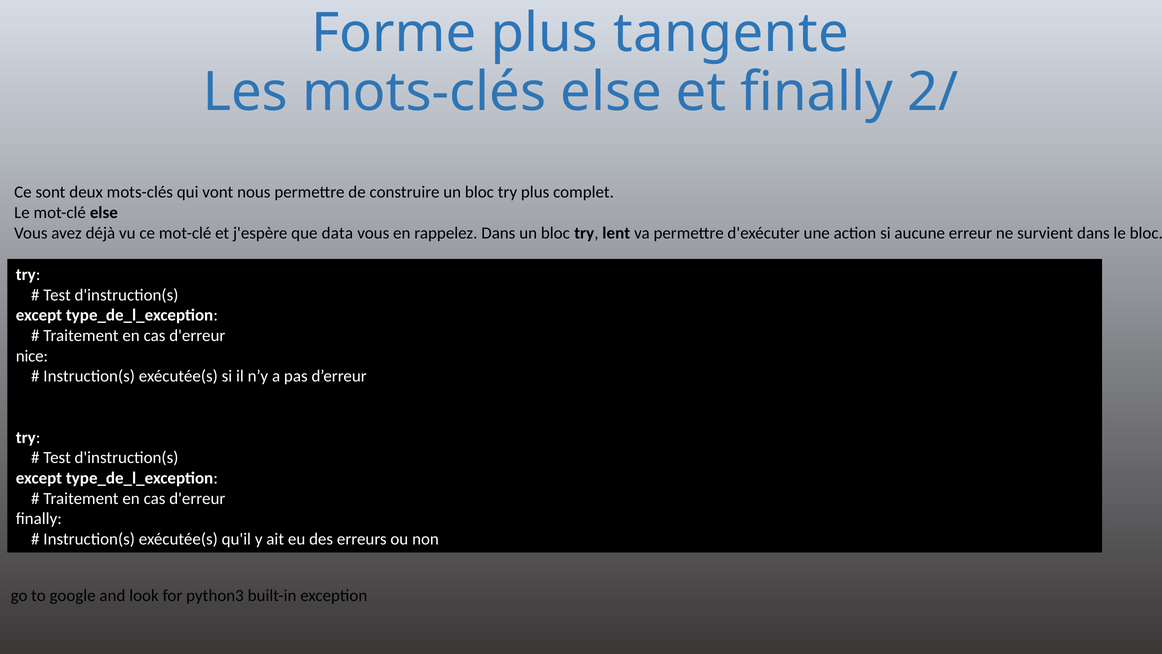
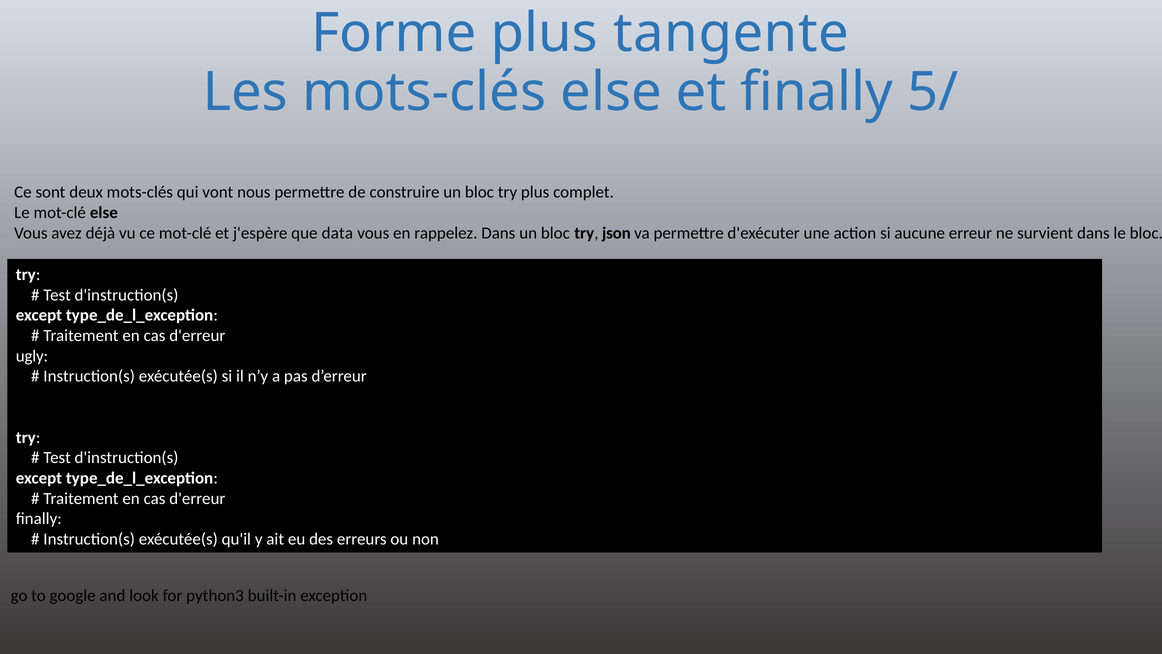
2/: 2/ -> 5/ (933, 92)
lent: lent -> json (616, 233)
nice: nice -> ugly (32, 356)
